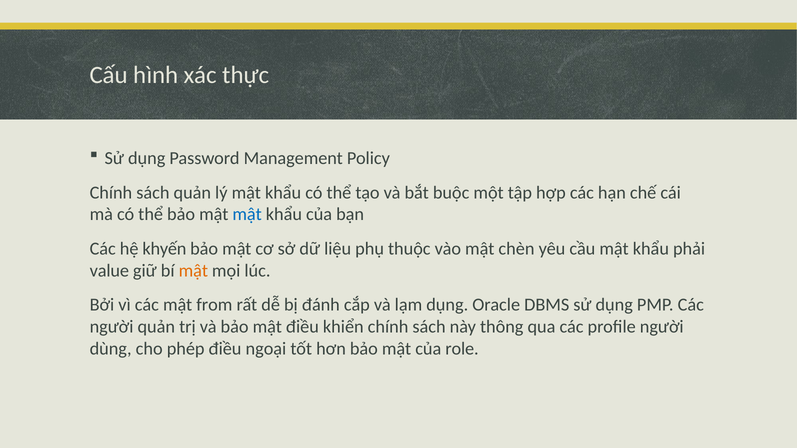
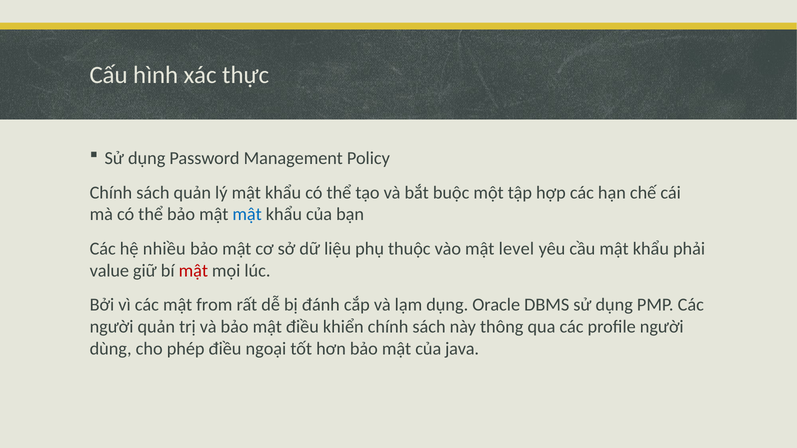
khyến: khyến -> nhiều (164, 249)
chèn: chèn -> level (516, 249)
mật colour: orange -> red (193, 271)
role: role -> java (462, 349)
